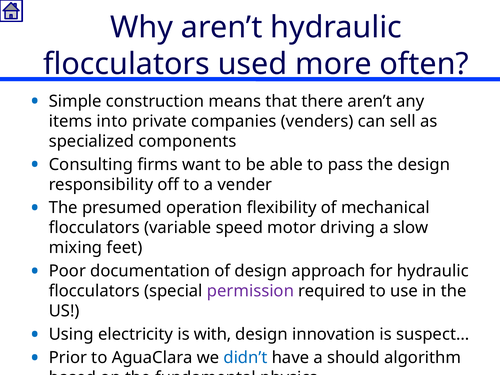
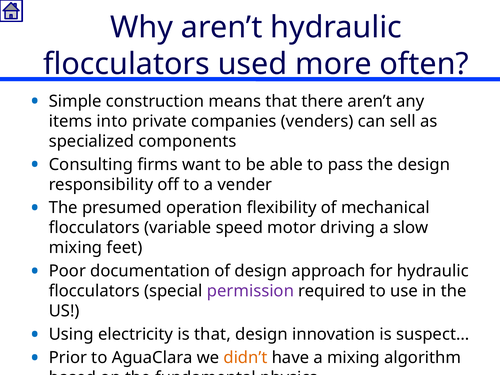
is with: with -> that (212, 334)
didn’t colour: blue -> orange (245, 358)
a should: should -> mixing (354, 358)
